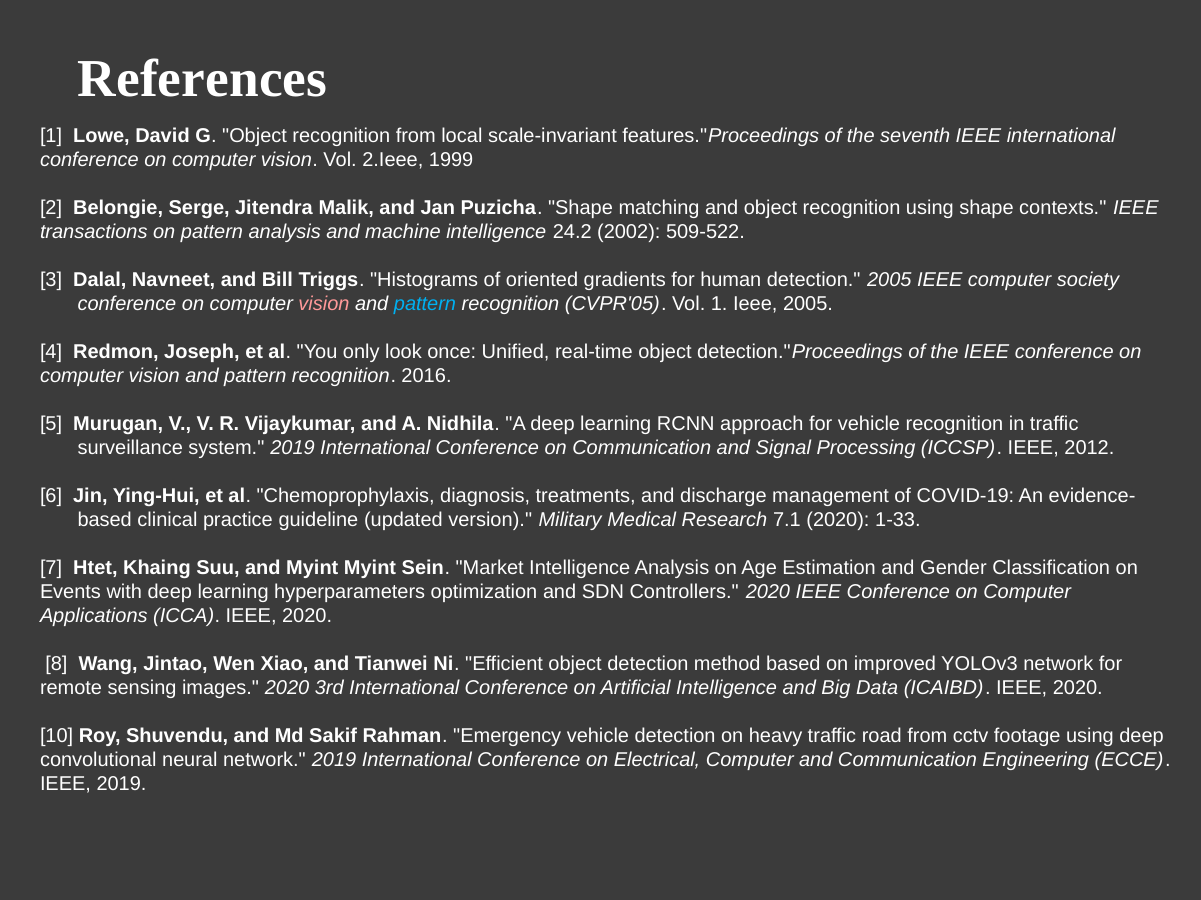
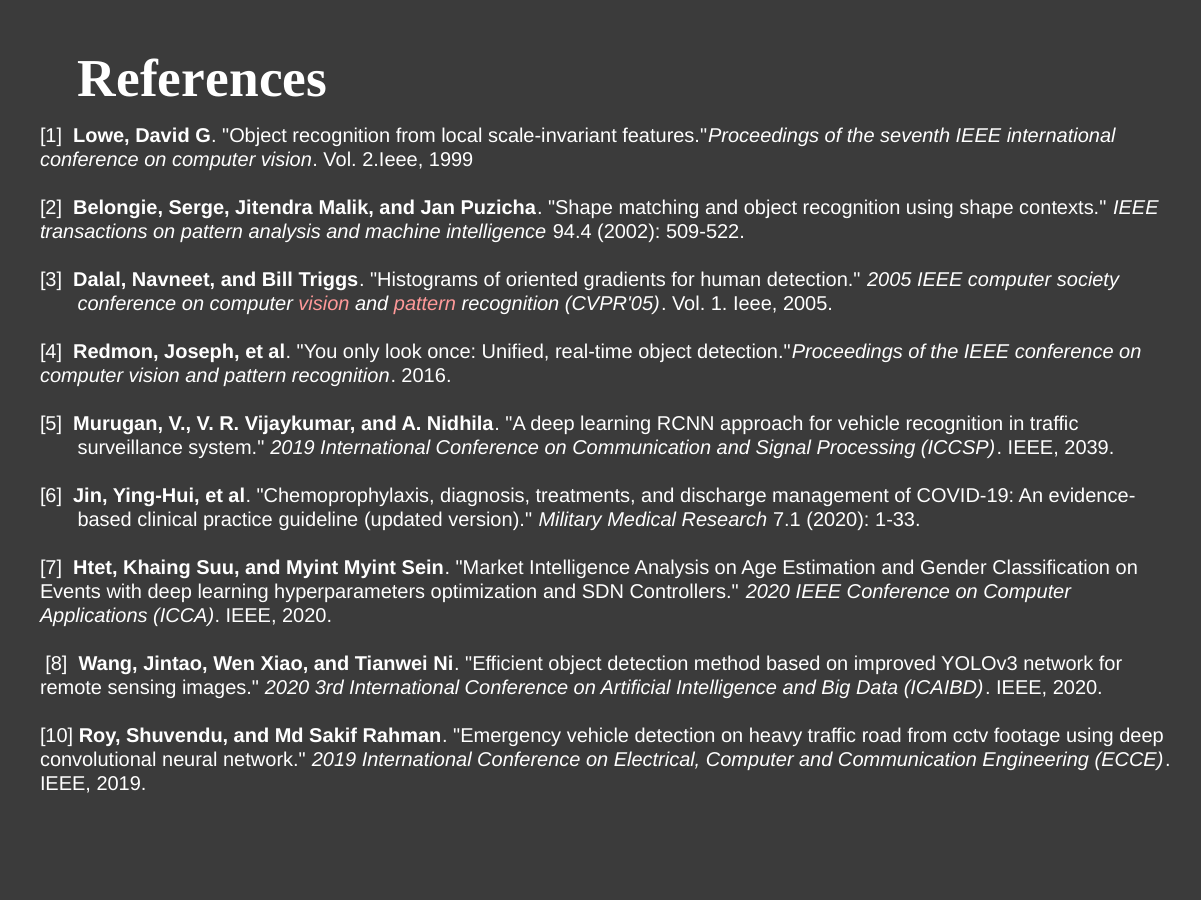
24.2: 24.2 -> 94.4 (572, 232)
pattern colour: light blue -> pink (425, 304)
2012: 2012 -> 2039 (1089, 448)
